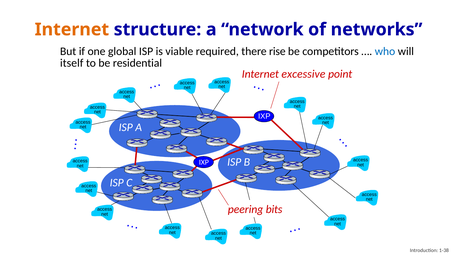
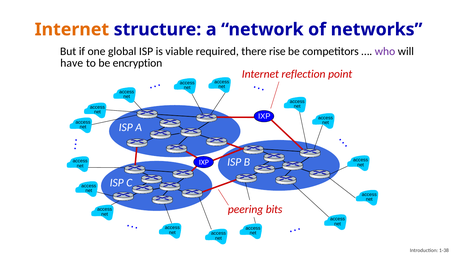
who colour: blue -> purple (385, 51)
itself: itself -> have (72, 63)
residential: residential -> encryption (137, 63)
excessive: excessive -> reflection (303, 74)
